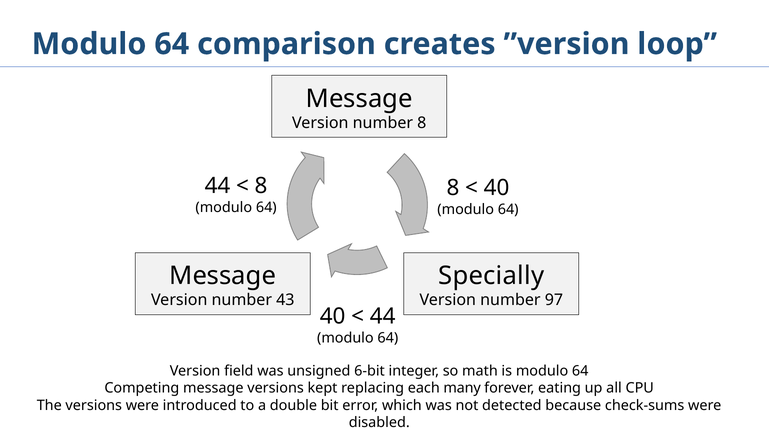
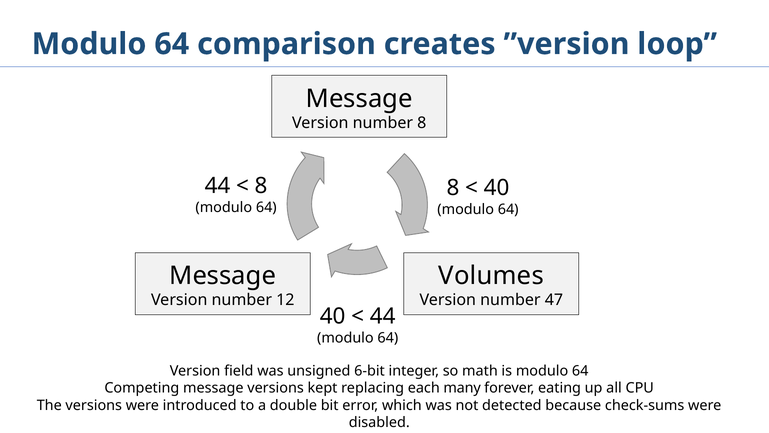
Specially: Specially -> Volumes (491, 276)
43: 43 -> 12 (285, 300)
97: 97 -> 47 (554, 300)
